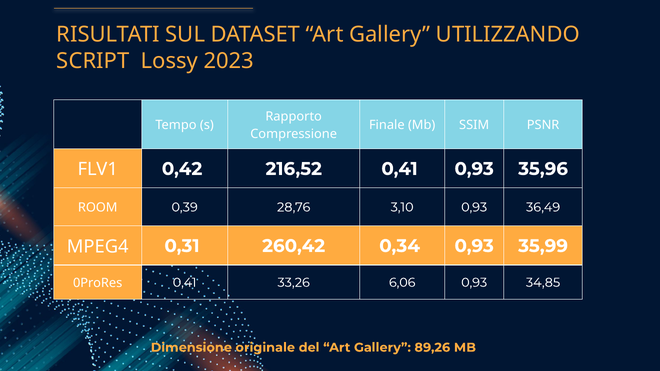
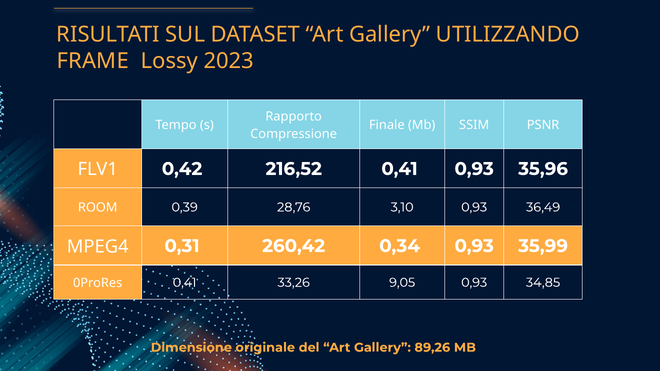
SCRIPT: SCRIPT -> FRAME (93, 61)
6,06: 6,06 -> 9,05 (402, 283)
